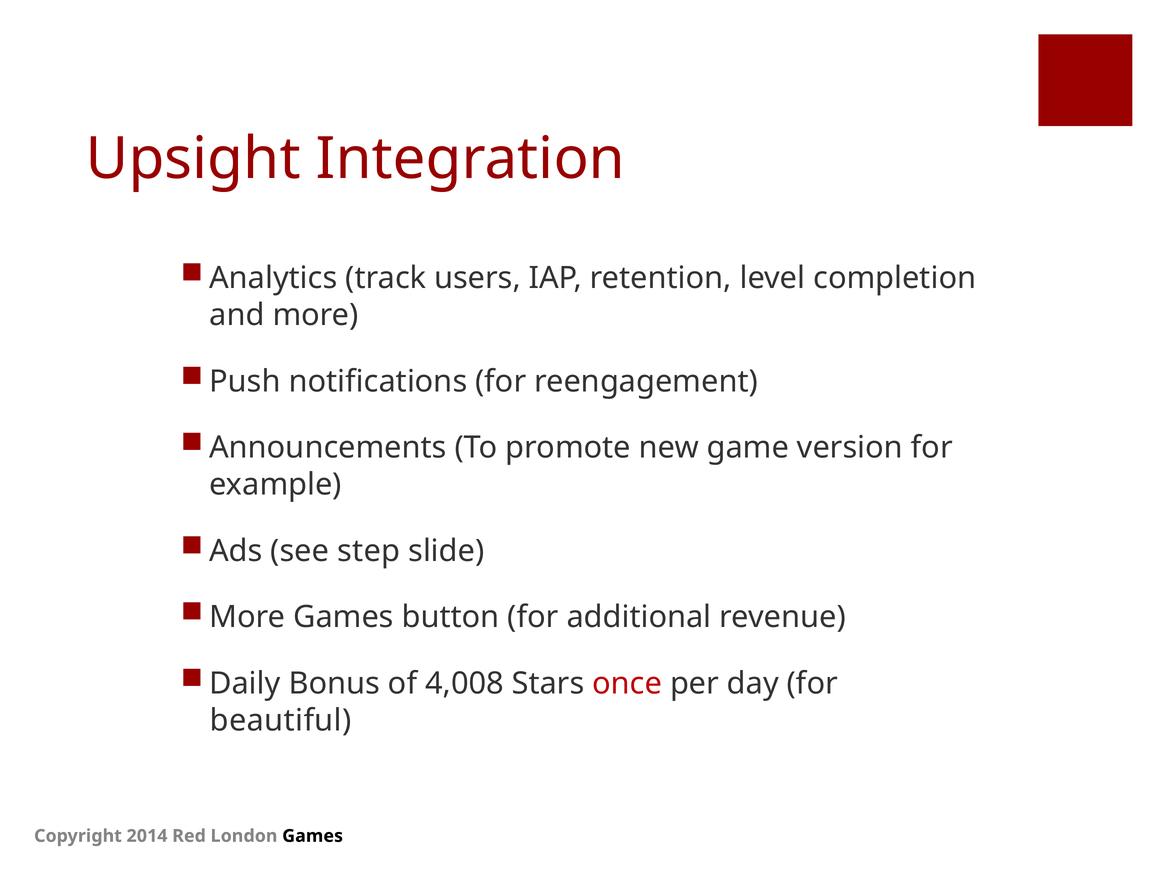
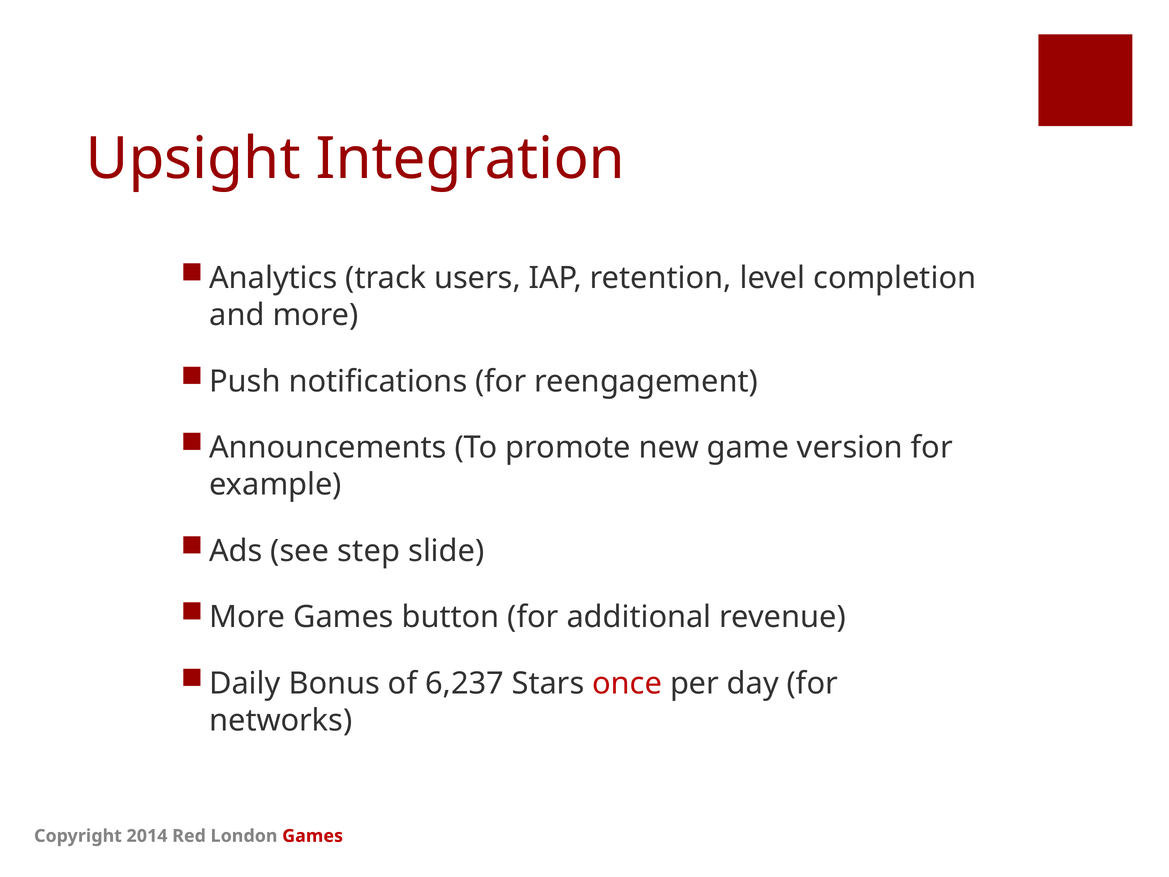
4,008: 4,008 -> 6,237 (465, 683)
beautiful: beautiful -> networks (281, 720)
Games colour: black -> red (313, 836)
